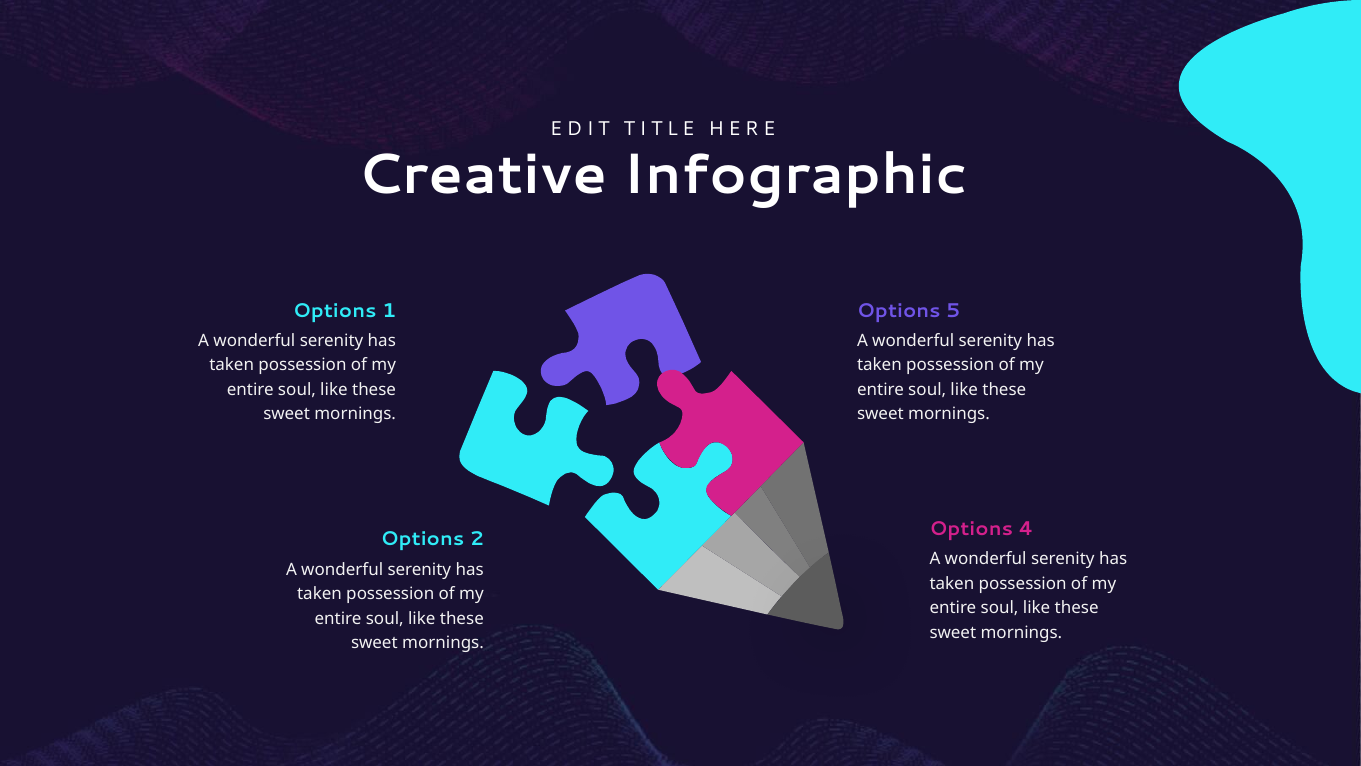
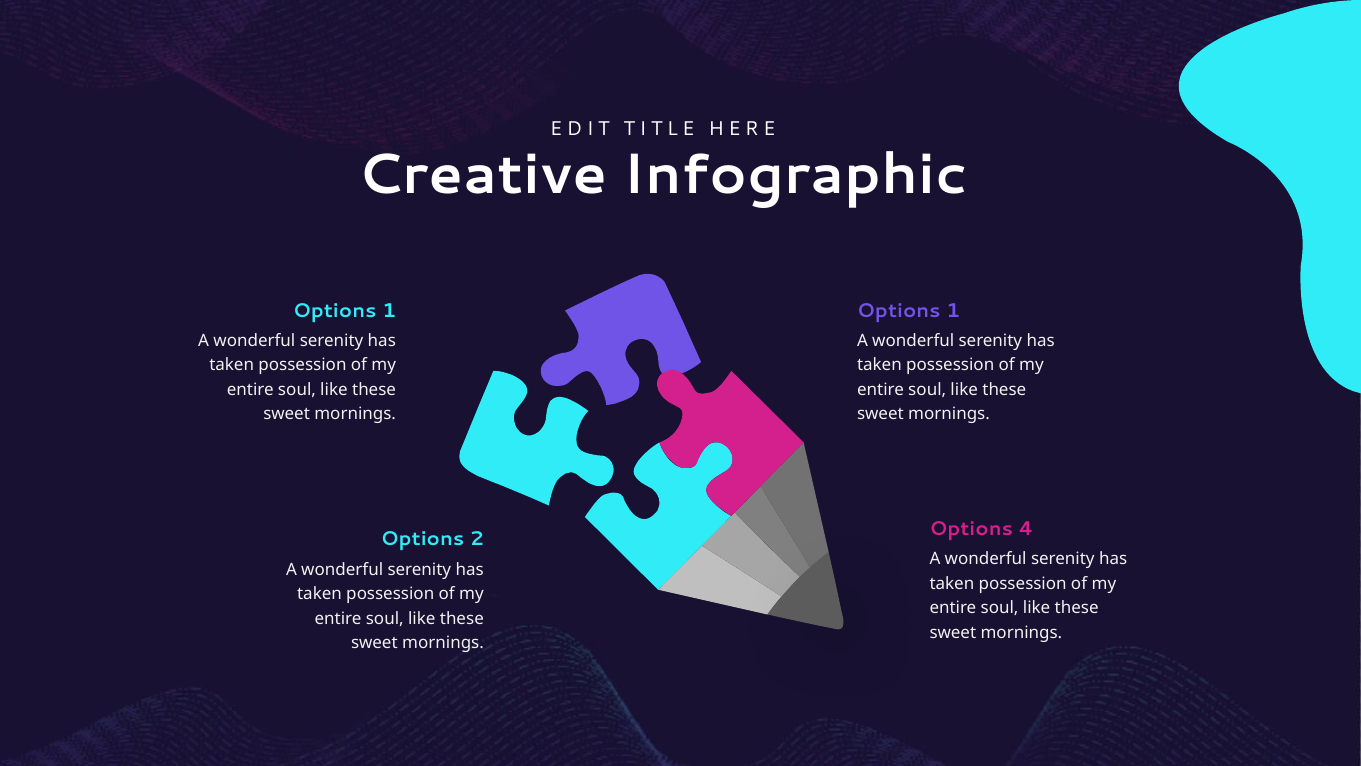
5: 5 -> 1 (953, 310)
